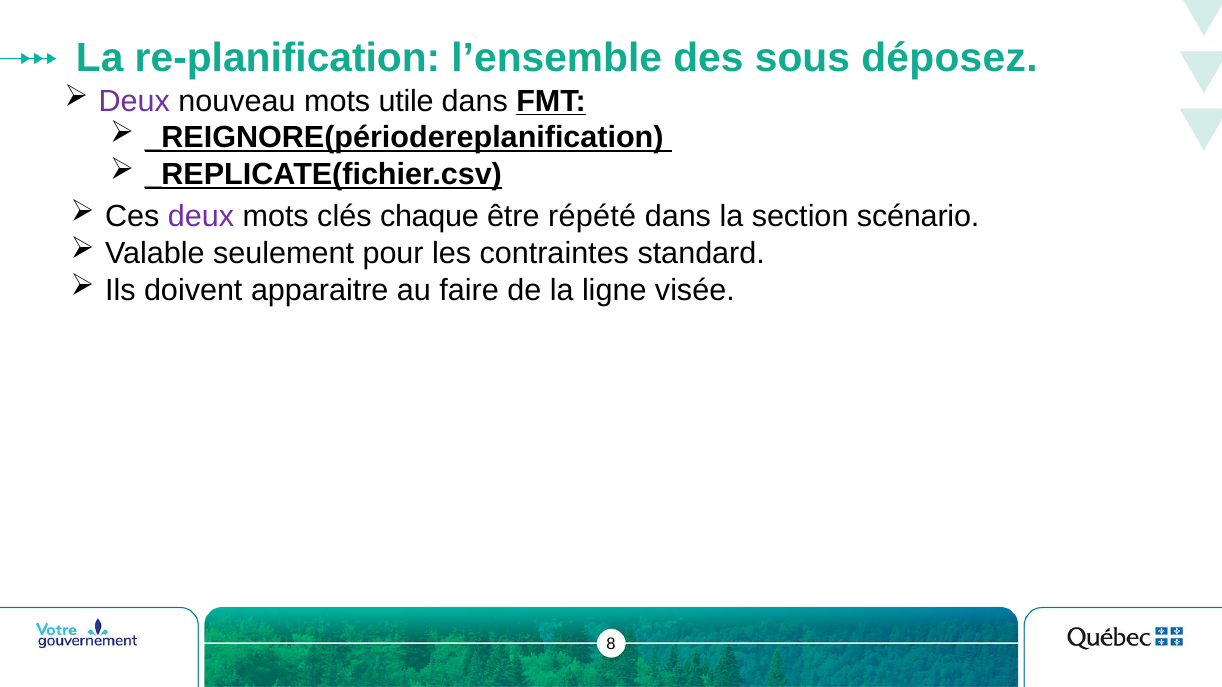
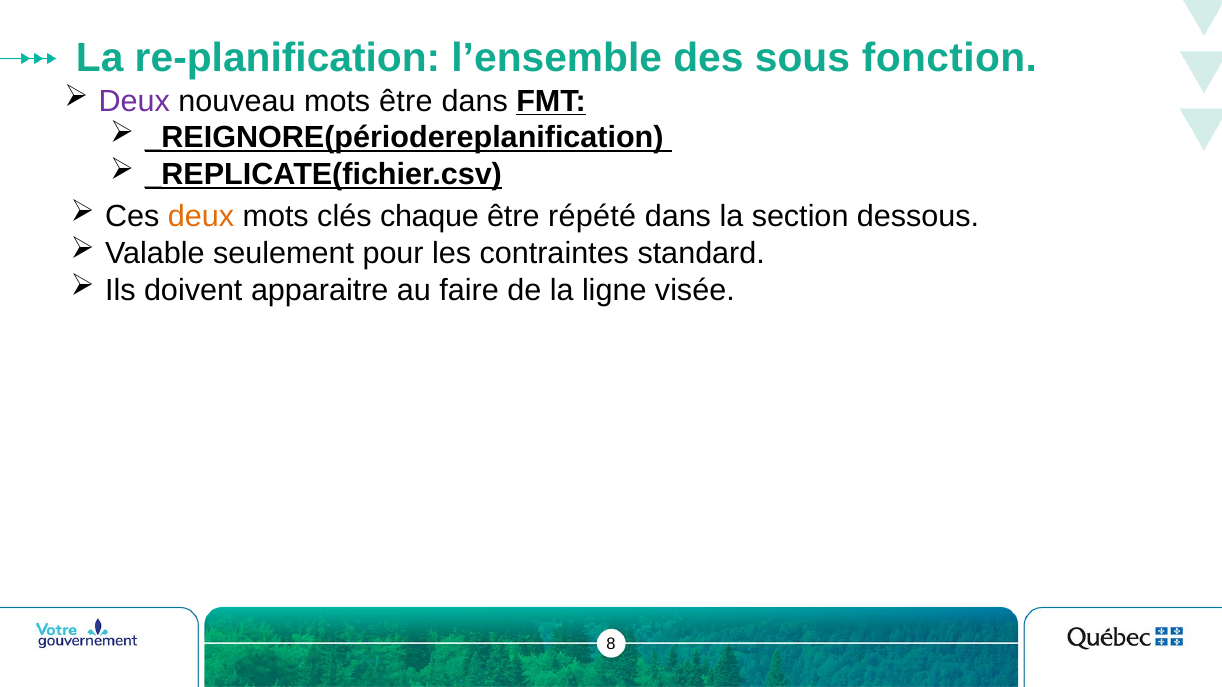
déposez: déposez -> fonction (949, 58)
mots utile: utile -> être (406, 101)
deux colour: purple -> orange (201, 217)
scénario: scénario -> dessous (918, 217)
